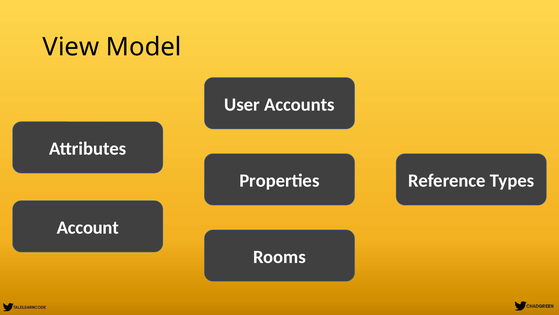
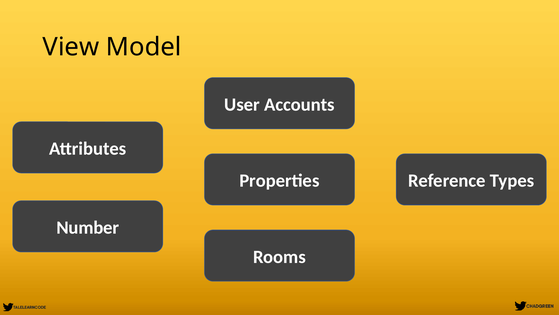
Account: Account -> Number (88, 227)
